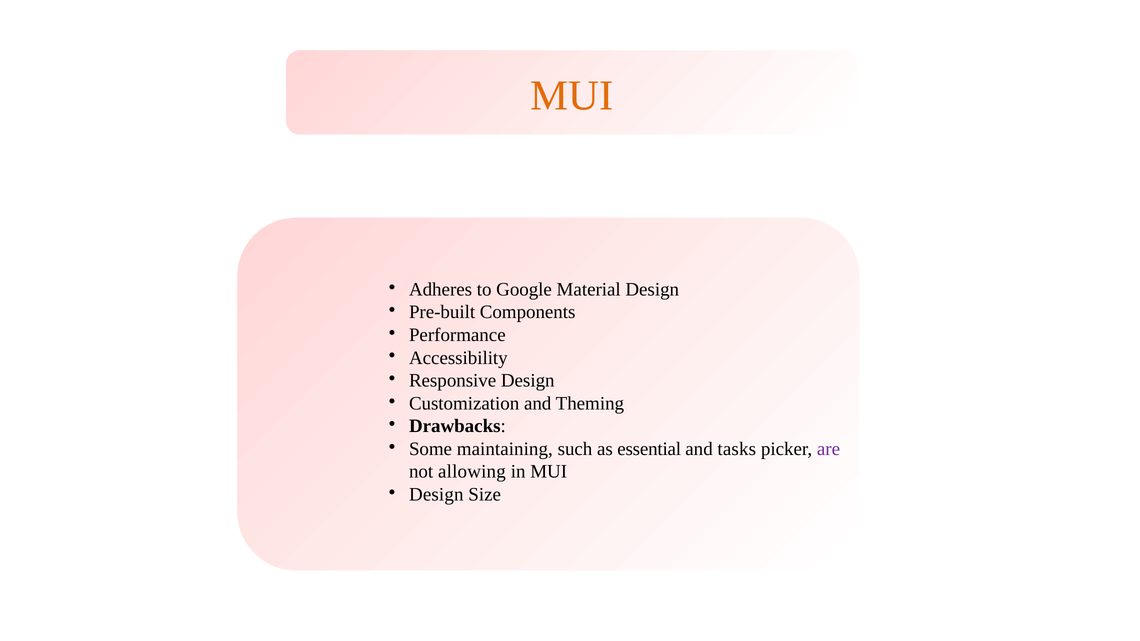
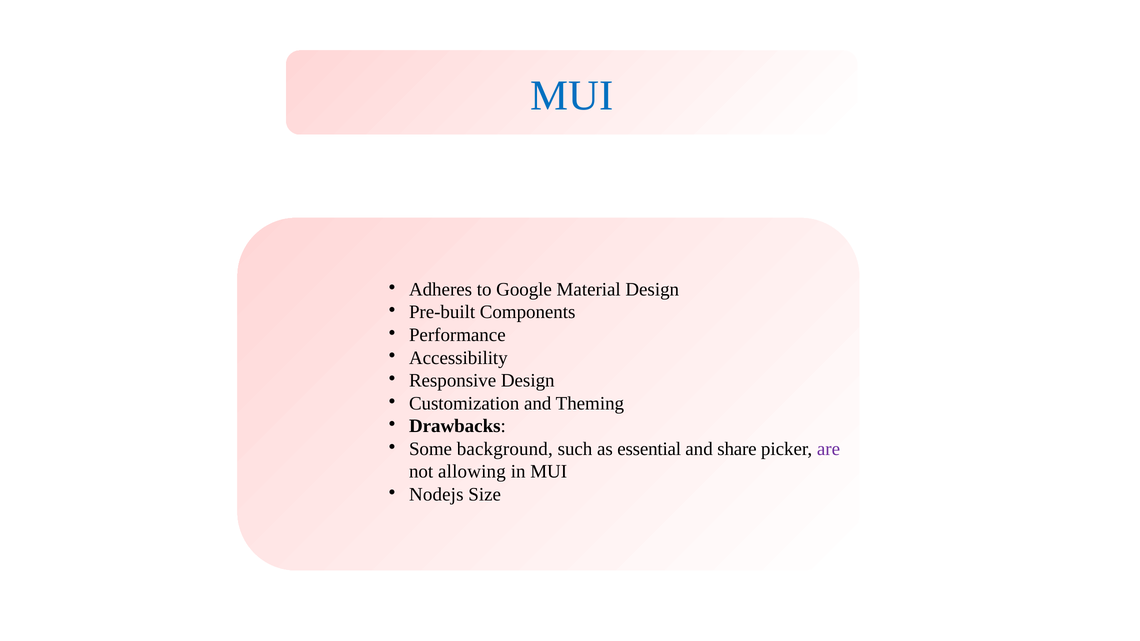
MUI colour: orange -> blue (572, 95)
maintaining: maintaining -> background (505, 449)
tasks: tasks -> share (737, 449)
Design: Design -> Nodejs (436, 495)
